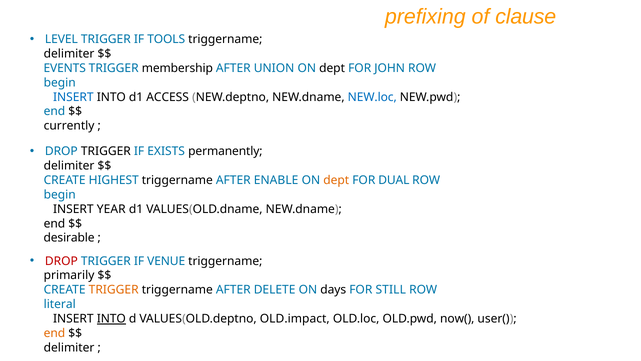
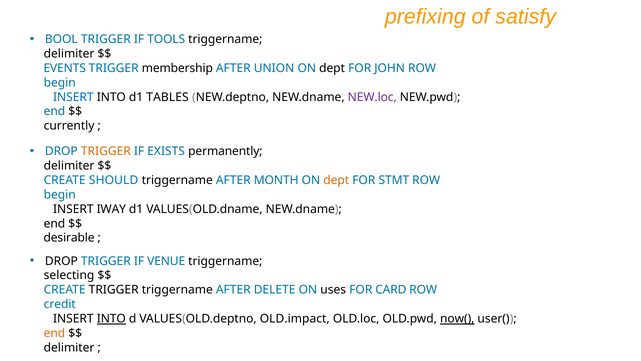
clause: clause -> satisfy (526, 17)
LEVEL: LEVEL -> BOOL (61, 39)
ACCESS: ACCESS -> TABLES (168, 97)
NEW.loc colour: blue -> purple (372, 97)
TRIGGER colour: black -> orange (106, 151)
HIGHEST: HIGHEST -> SHOULD (114, 180)
ENABLE: ENABLE -> MONTH (276, 180)
DUAL: DUAL -> STMT (394, 180)
YEAR: YEAR -> IWAY (111, 209)
DROP colour: red -> black (61, 261)
primarily: primarily -> selecting (69, 275)
TRIGGER colour: orange -> black (114, 290)
days: days -> uses (333, 290)
STILL: STILL -> CARD (391, 290)
literal: literal -> credit (60, 304)
now( underline: none -> present (457, 318)
